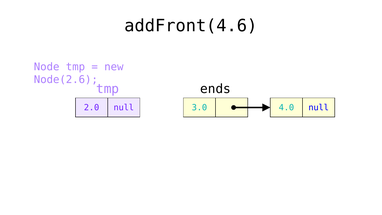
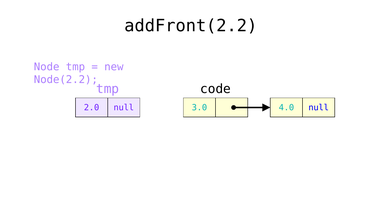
addFront(4.6: addFront(4.6 -> addFront(2.2 (191, 26)
Node(2.6: Node(2.6 -> Node(2.2 (66, 80)
ends: ends -> code (216, 89)
